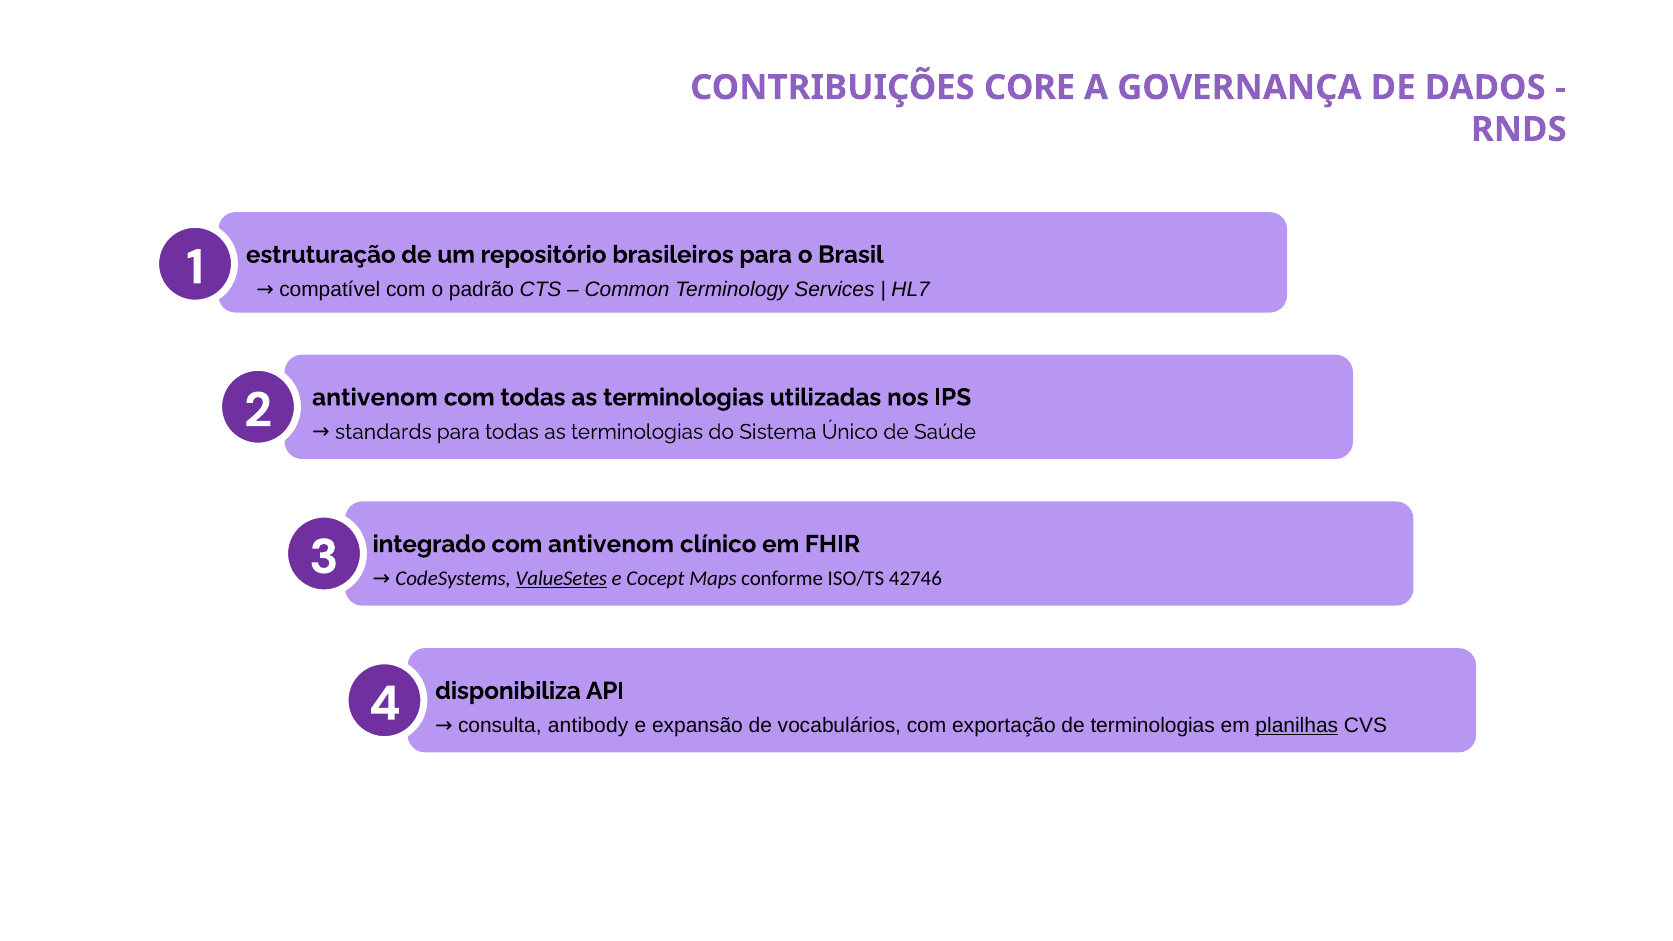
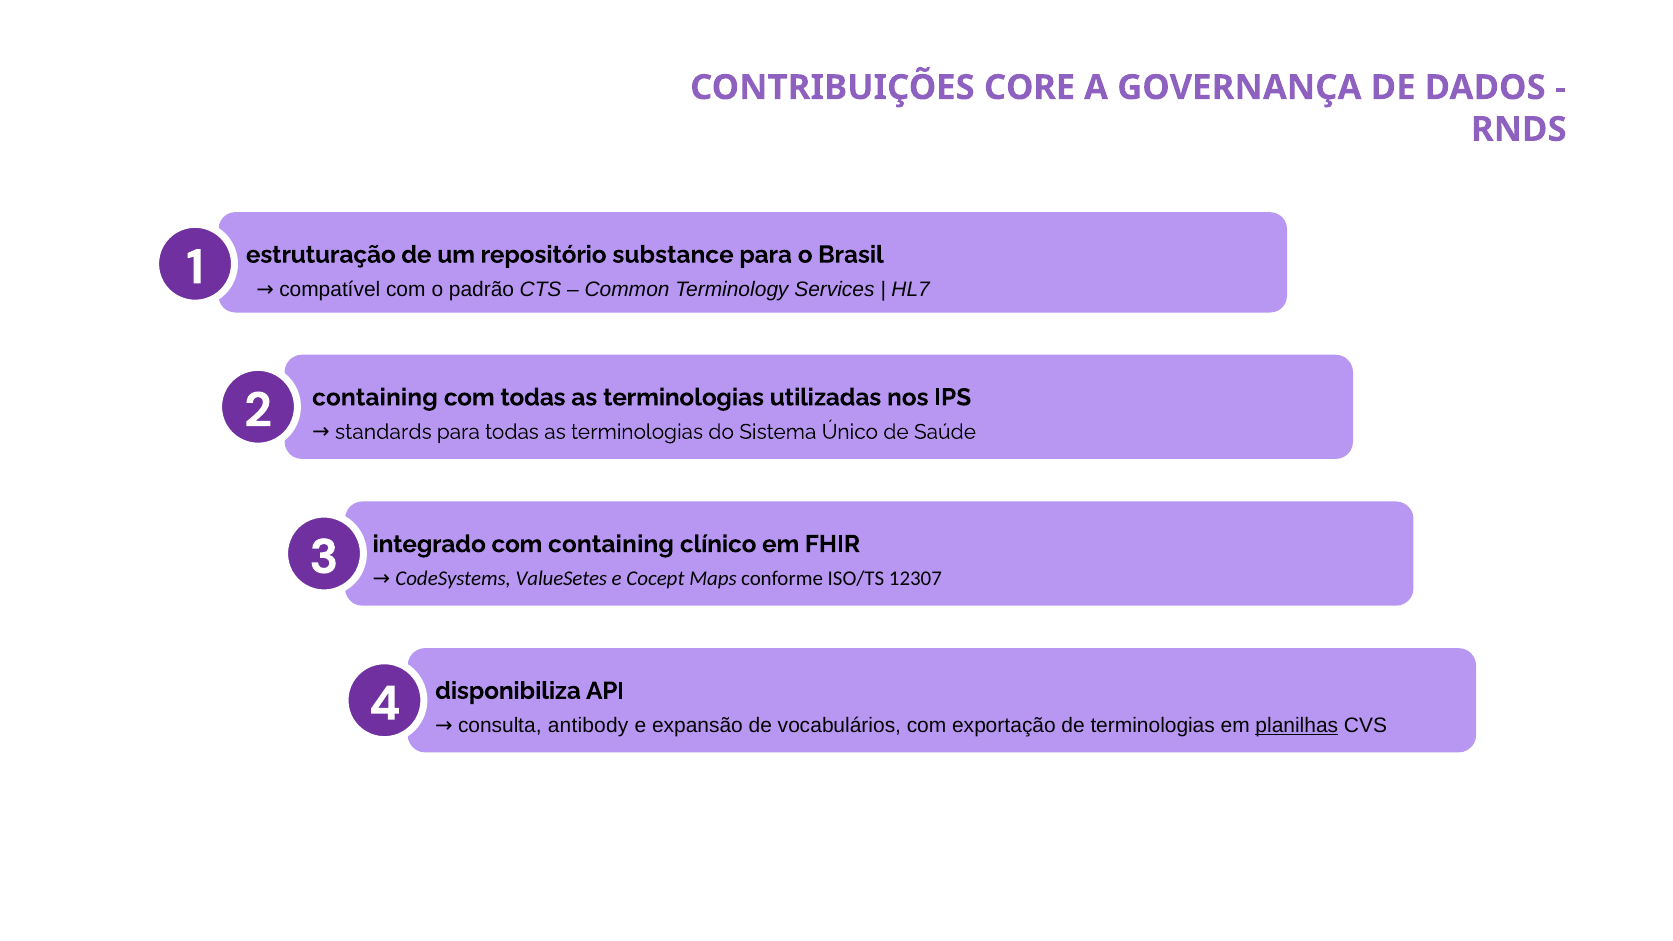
brasileiros: brasileiros -> substance (673, 255)
antivenom: antivenom -> containing (375, 397)
com antivenom: antivenom -> containing (611, 544)
ValueSetes underline: present -> none (561, 579)
42746: 42746 -> 12307 (915, 579)
